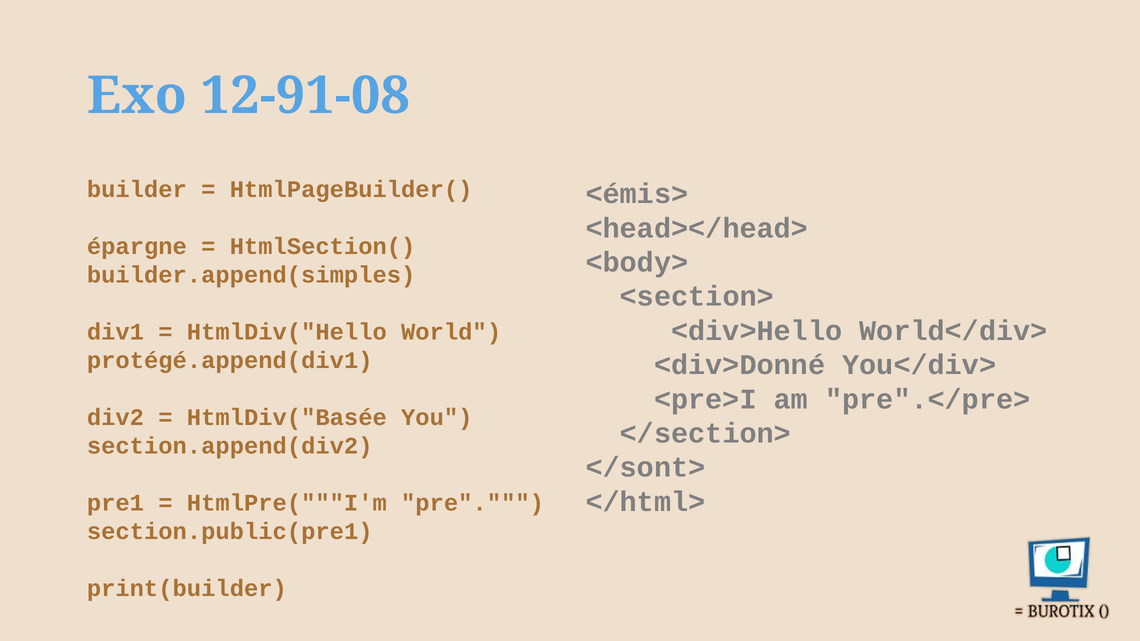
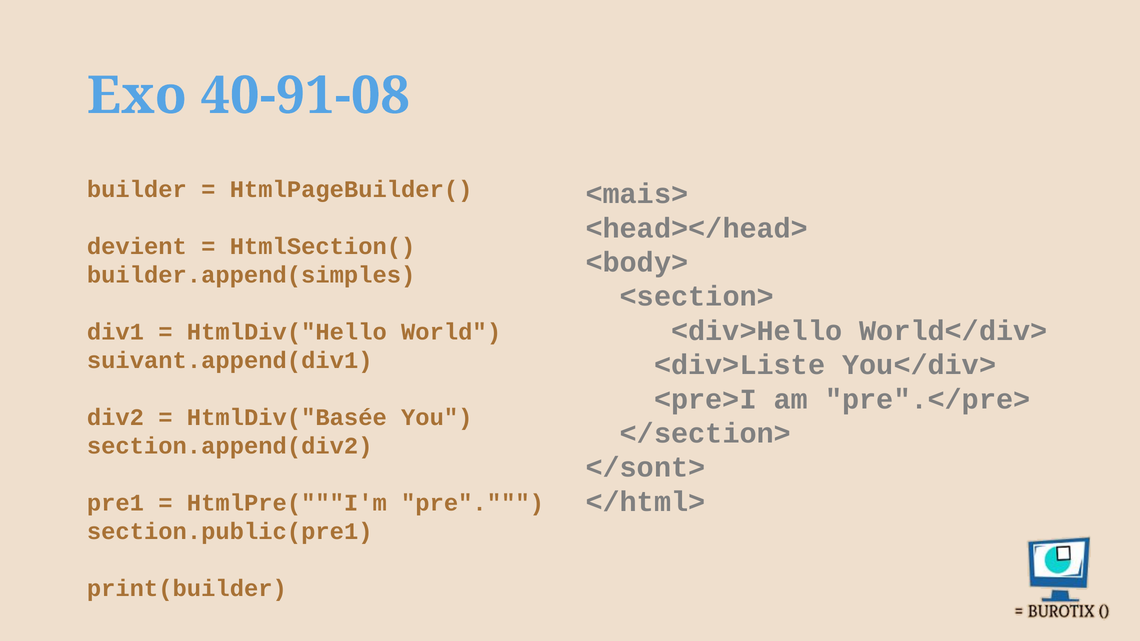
12-91-08: 12-91-08 -> 40-91-08 (305, 96)
<émis>: <émis> -> <mais> (637, 194)
épargne: épargne -> devient (137, 246)
protégé.append(div1: protégé.append(div1 -> suivant.append(div1 (230, 360)
<div>Donné: <div>Donné -> <div>Liste (740, 365)
